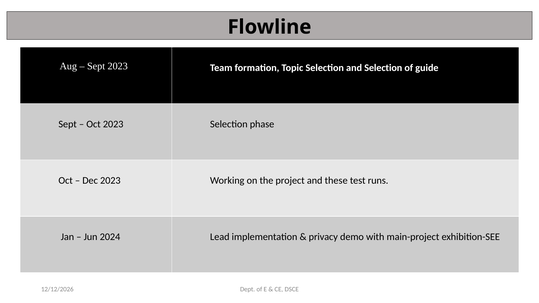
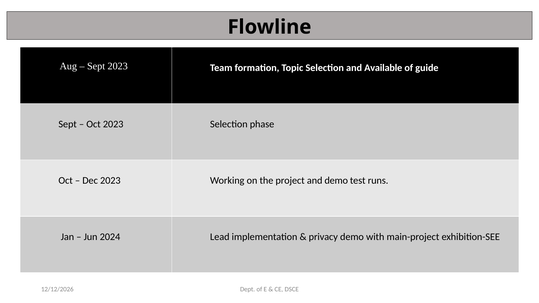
and Selection: Selection -> Available (383, 68)
and these: these -> demo (336, 181)
